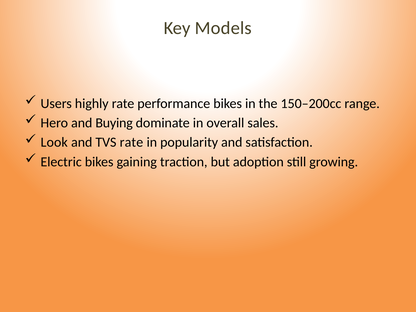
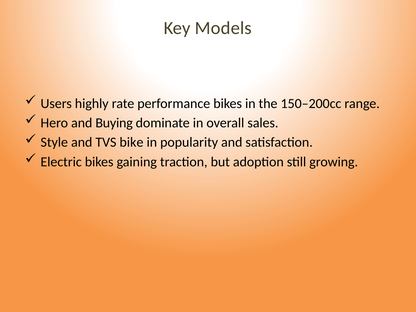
Look: Look -> Style (54, 142)
TVS rate: rate -> bike (131, 142)
